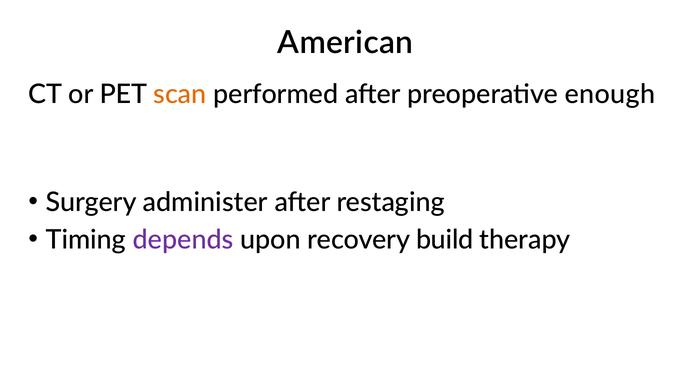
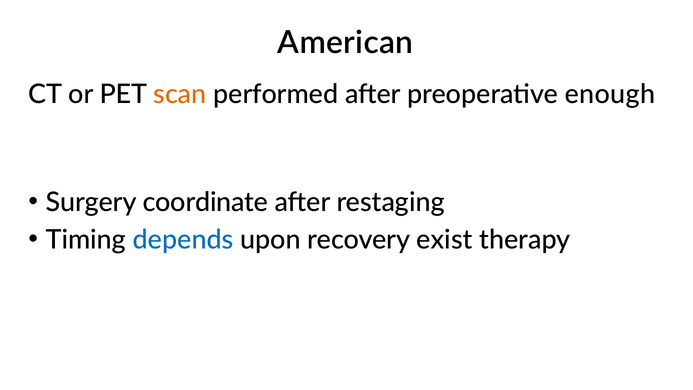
administer: administer -> coordinate (205, 202)
depends colour: purple -> blue (183, 240)
build: build -> exist (444, 240)
